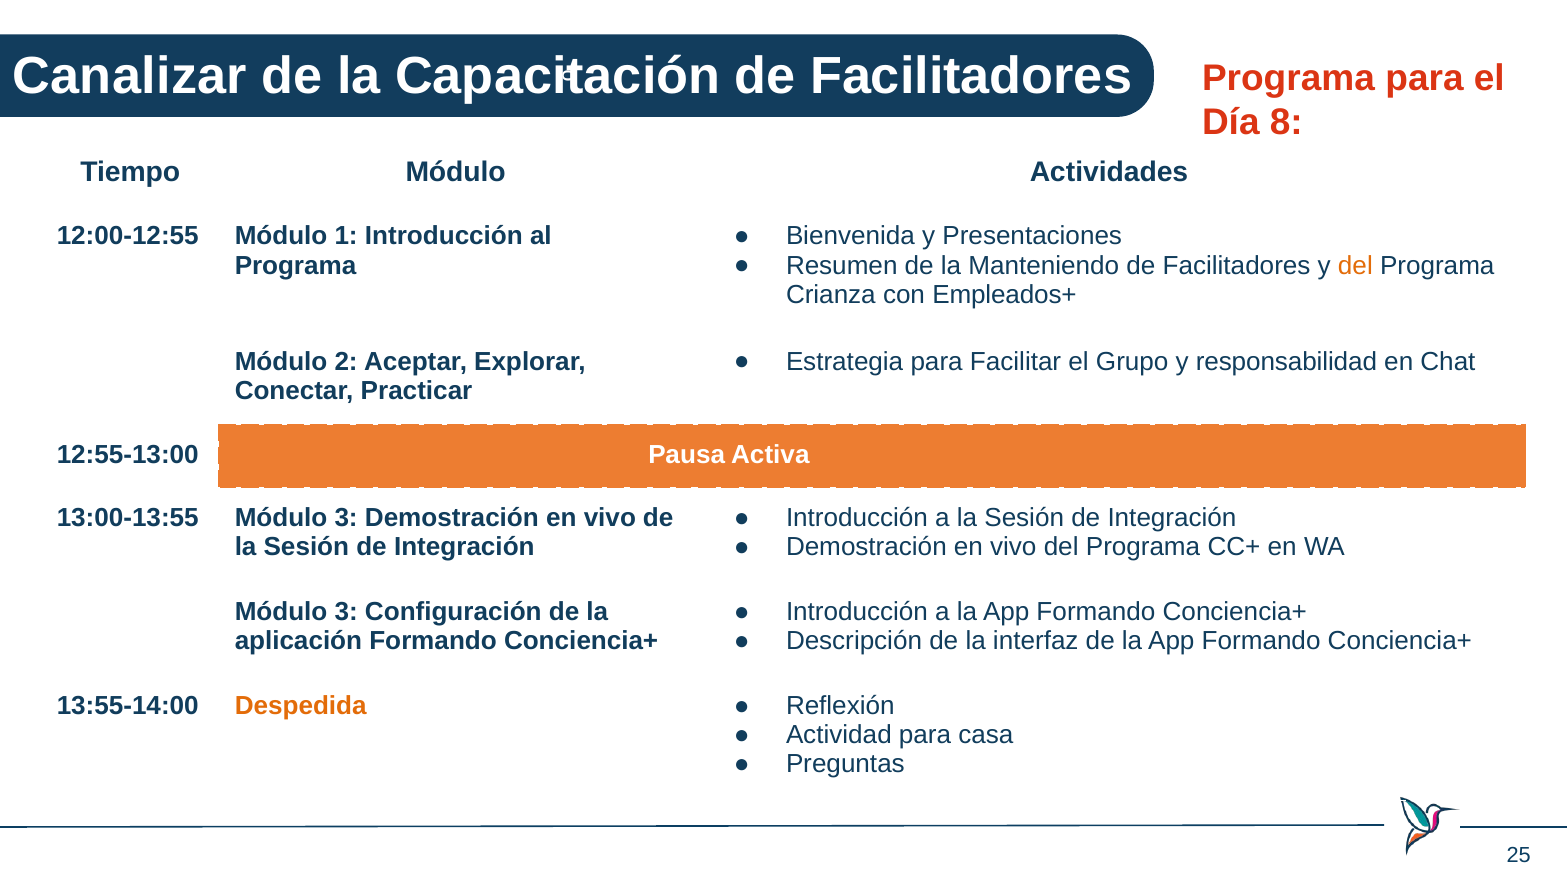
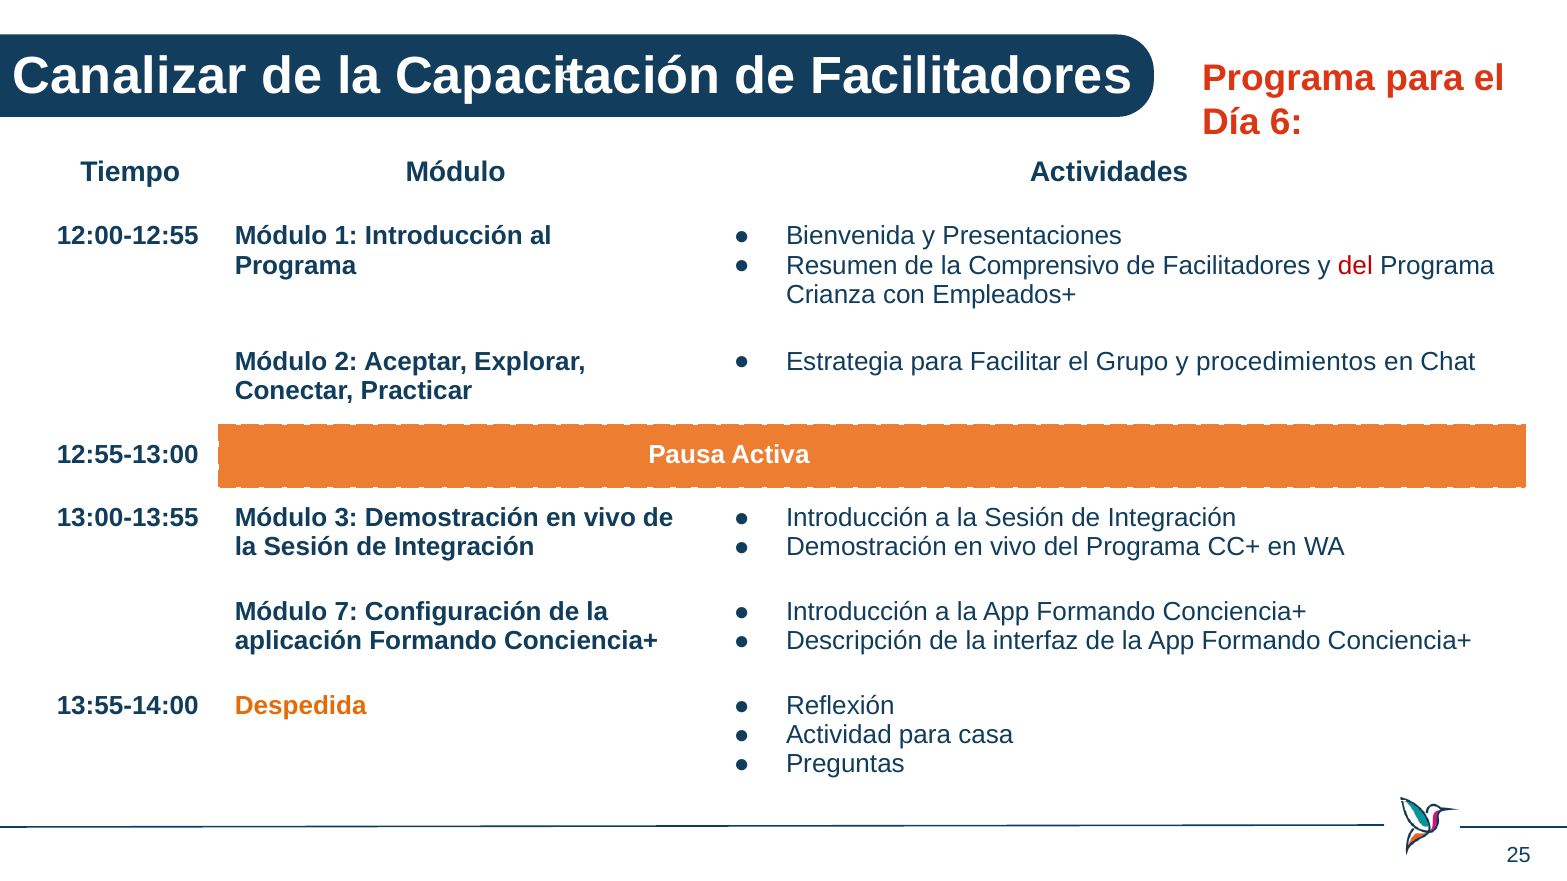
8: 8 -> 6 (1286, 122)
Manteniendo: Manteniendo -> Comprensivo (1044, 266)
del colour: orange -> red (1355, 266)
responsabilidad: responsabilidad -> procedimientos (1286, 362)
3: 3 -> 7 (346, 612)
